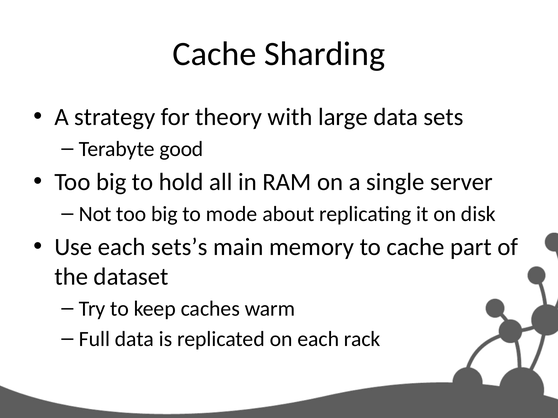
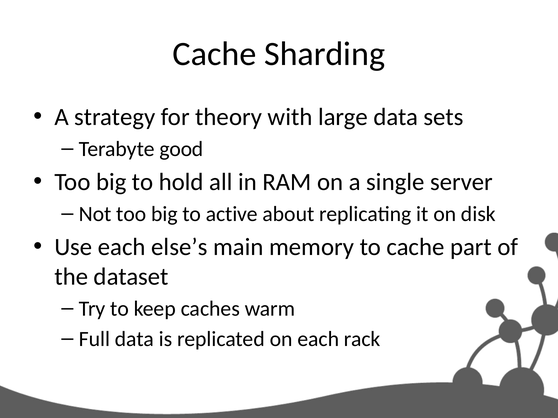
mode: mode -> active (232, 214)
sets’s: sets’s -> else’s (179, 247)
